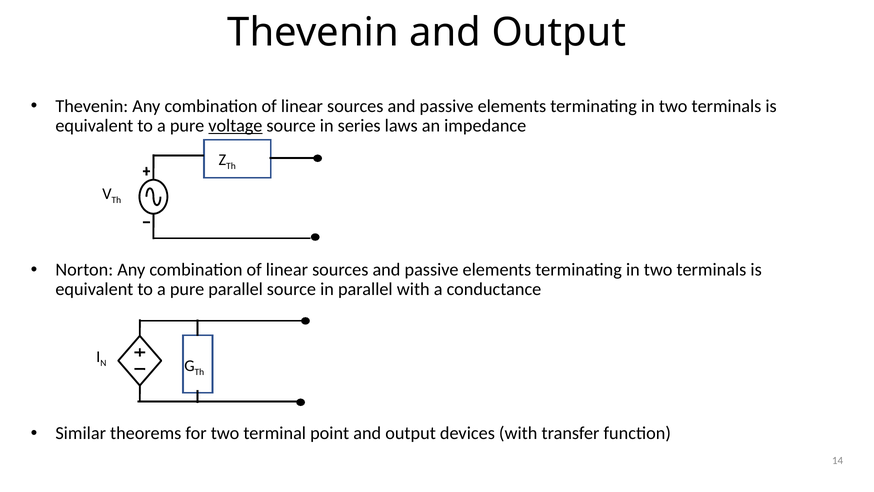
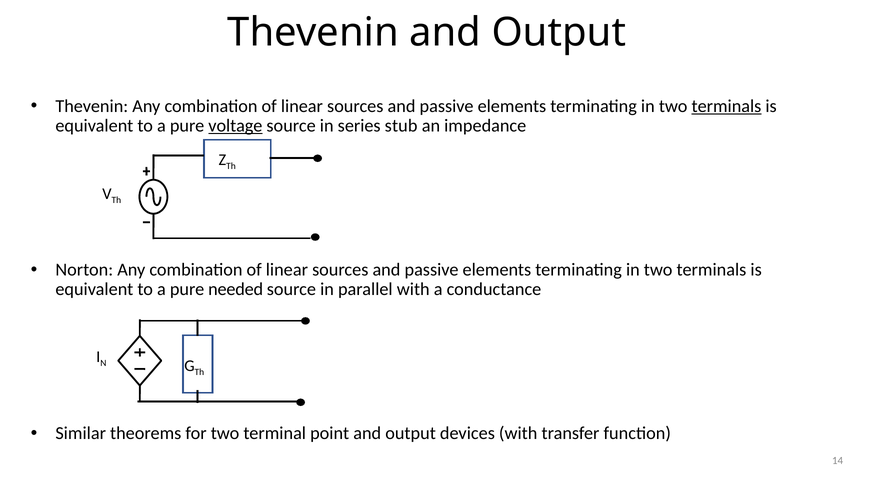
terminals underline: none -> present (726, 106)
laws: laws -> stub (401, 126)
pure parallel: parallel -> needed (236, 289)
